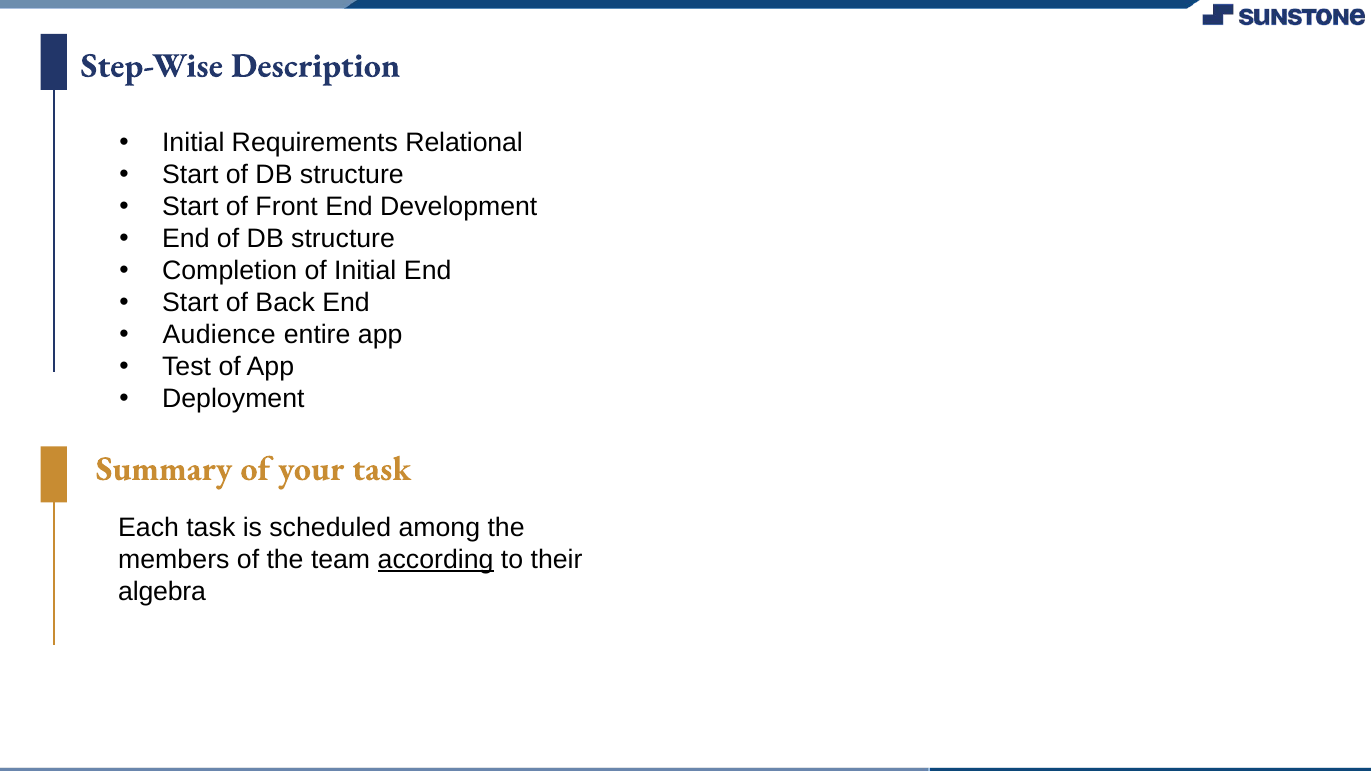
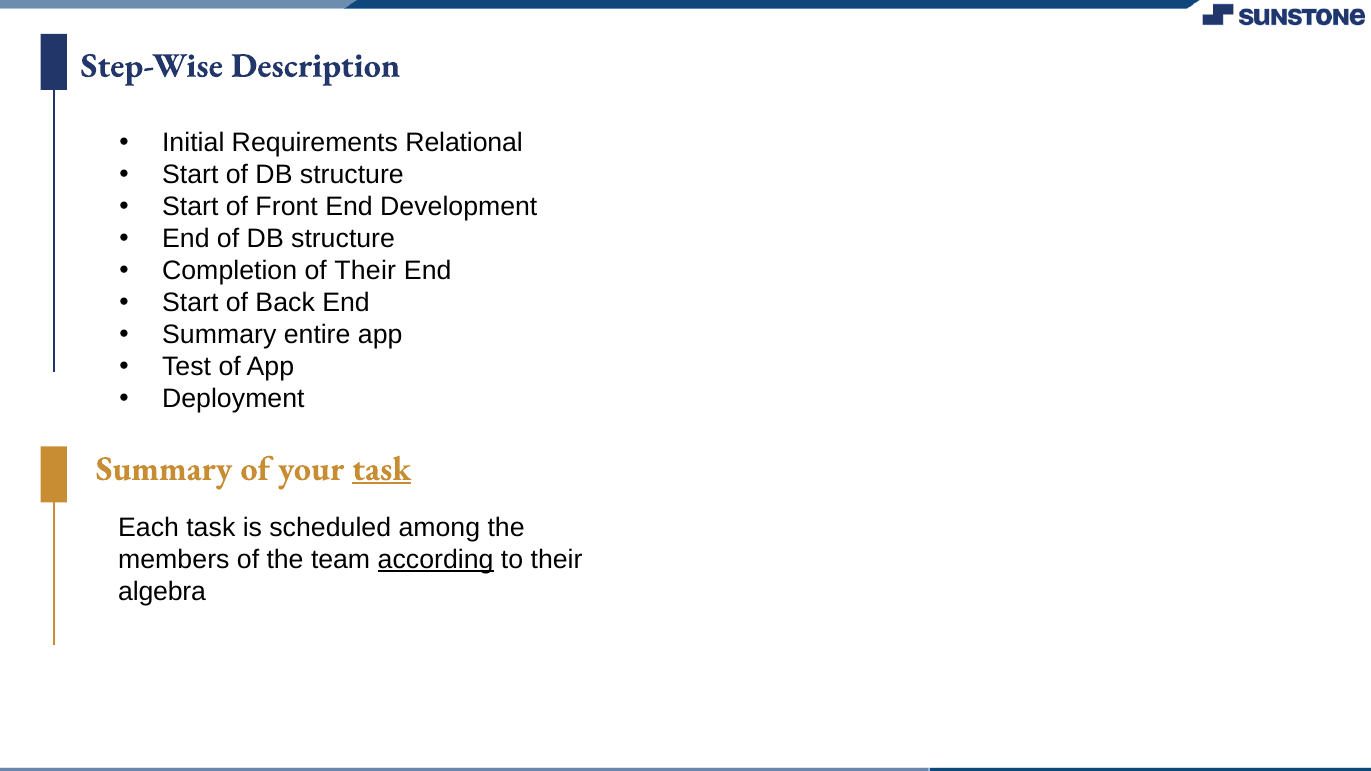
of Initial: Initial -> Their (365, 271)
Audience: Audience -> Summary (219, 335)
task underline: none -> present (382, 469)
